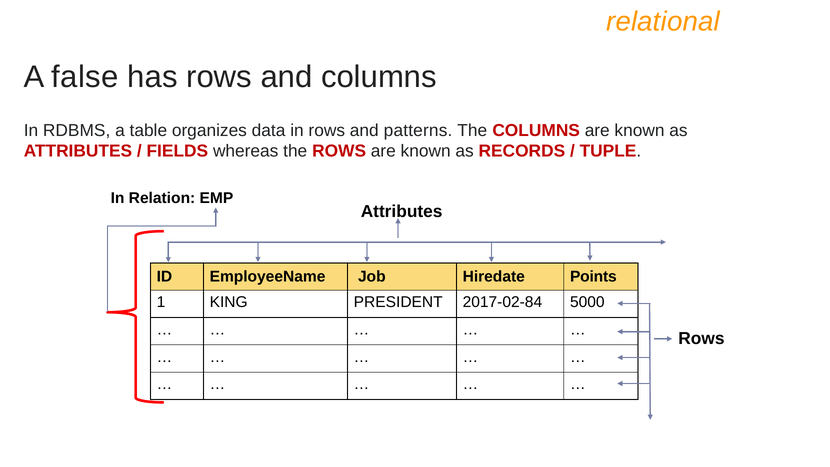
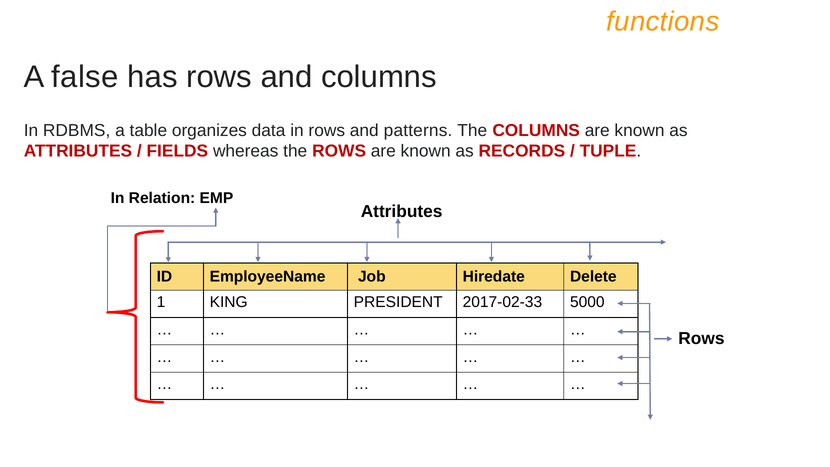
relational: relational -> functions (663, 22)
Points: Points -> Delete (593, 277)
2017-02-84: 2017-02-84 -> 2017-02-33 (502, 302)
